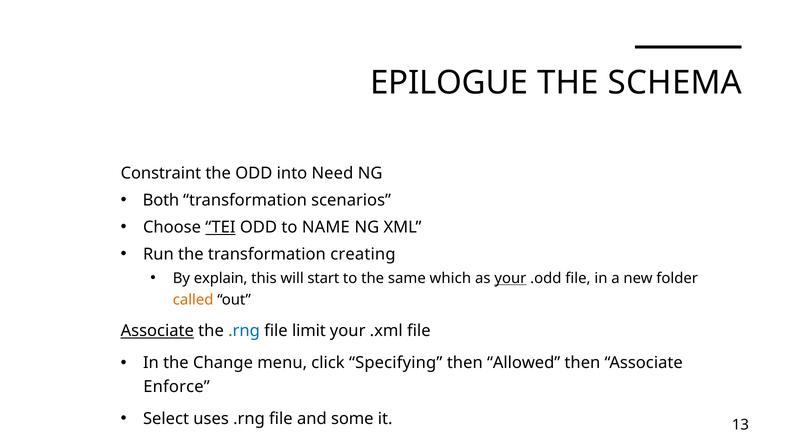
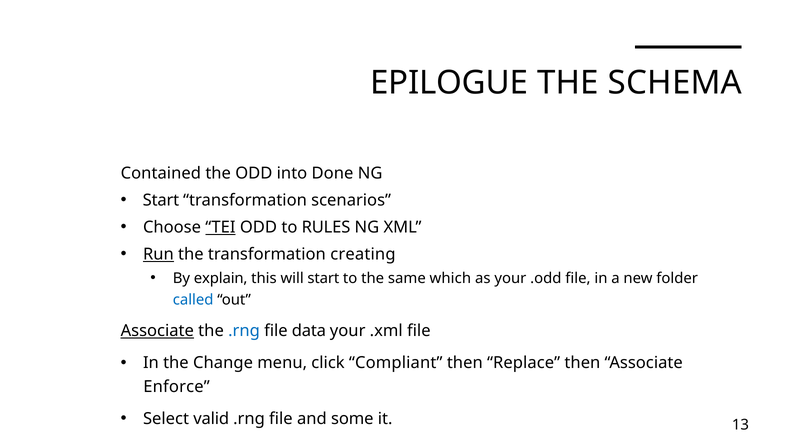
Constraint: Constraint -> Contained (161, 173)
Need: Need -> Done (332, 173)
Both: Both -> Start (161, 201)
NAME: NAME -> RULES (326, 228)
Run underline: none -> present (158, 255)
your underline: present -> none (510, 279)
called colour: orange -> blue (193, 300)
limit: limit -> data (309, 331)
Specifying: Specifying -> Compliant (396, 364)
Allowed: Allowed -> Replace (524, 364)
uses: uses -> valid (211, 419)
